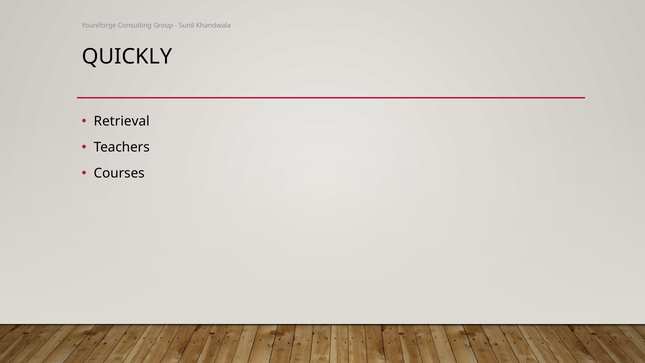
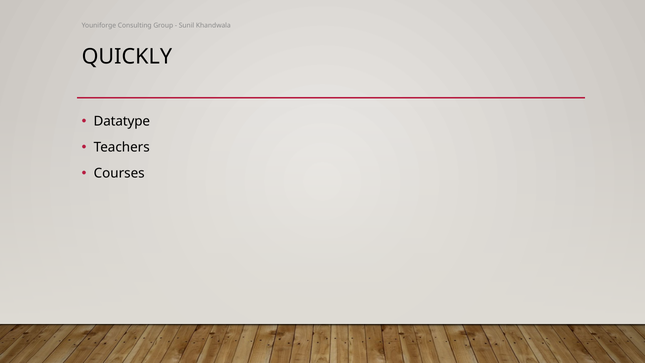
Retrieval: Retrieval -> Datatype (122, 121)
